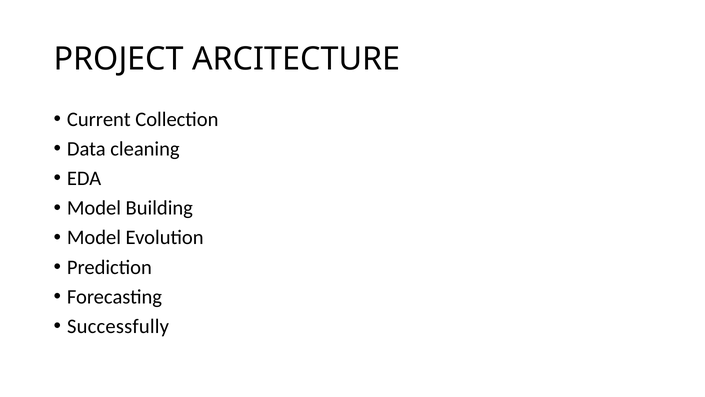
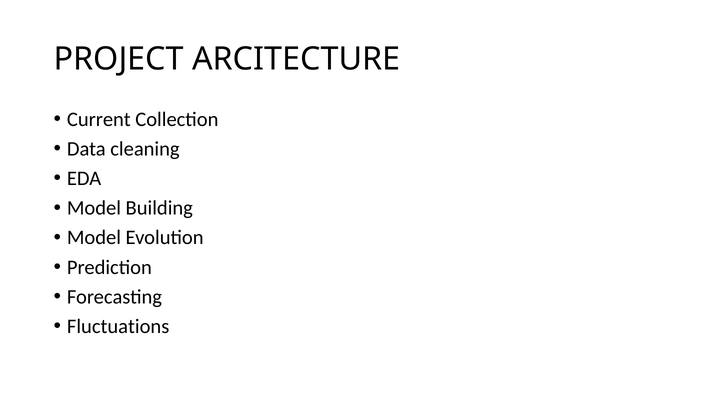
Successfully: Successfully -> Fluctuations (118, 326)
